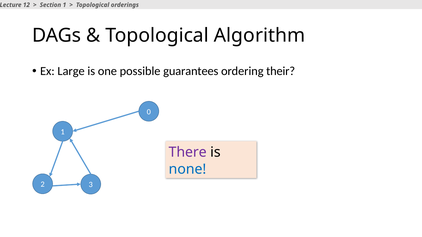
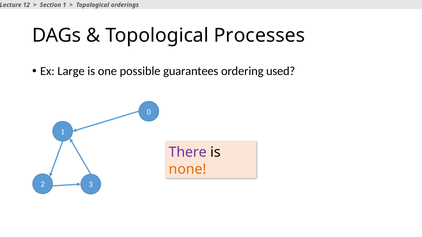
Algorithm: Algorithm -> Processes (260, 35)
their: their -> used (281, 71)
none colour: blue -> orange (187, 169)
